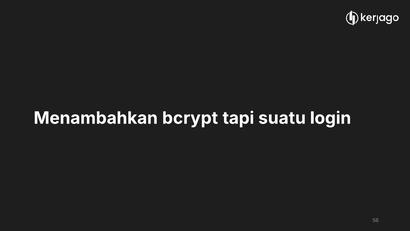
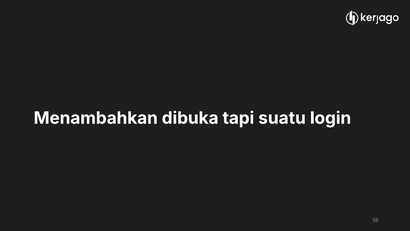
bcrypt: bcrypt -> dibuka (190, 118)
